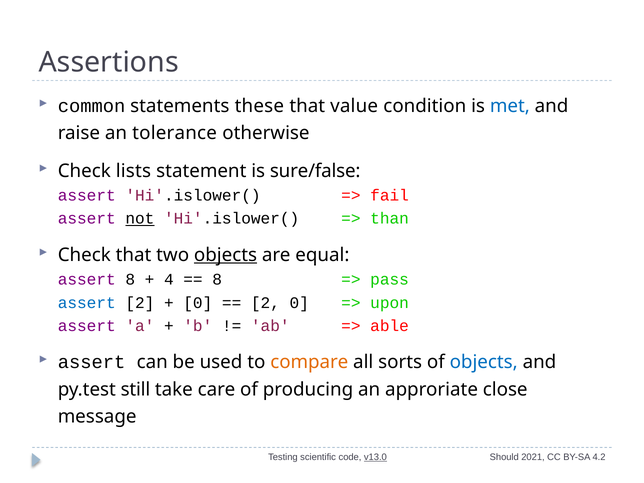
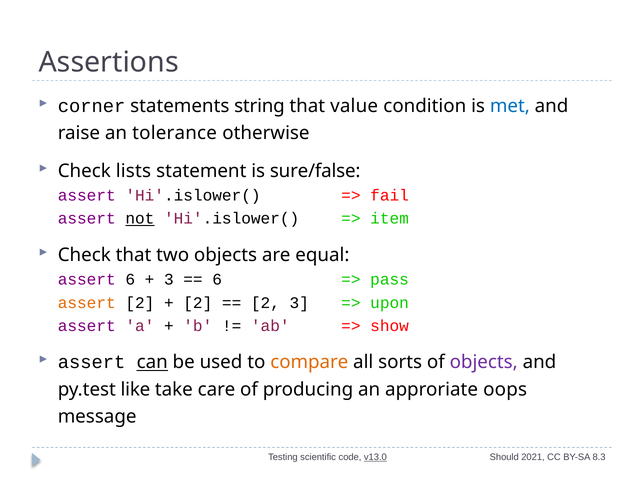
common: common -> corner (92, 106)
these: these -> string (259, 106)
than: than -> item (390, 219)
objects underline: present -> none (226, 255)
assert 8: 8 -> 6 (130, 280)
4: 4 -> 3 (169, 280)
8: 8 -> 6 (217, 280)
assert colour: blue -> orange (87, 303)
0: 0 -> 2 (198, 303)
2 0: 0 -> 3 (299, 303)
able: able -> show (390, 326)
can underline: none -> present (152, 362)
objects colour: blue -> purple (484, 362)
still: still -> like (135, 389)
close: close -> oops (505, 389)
4.2: 4.2 -> 8.3 (599, 457)
